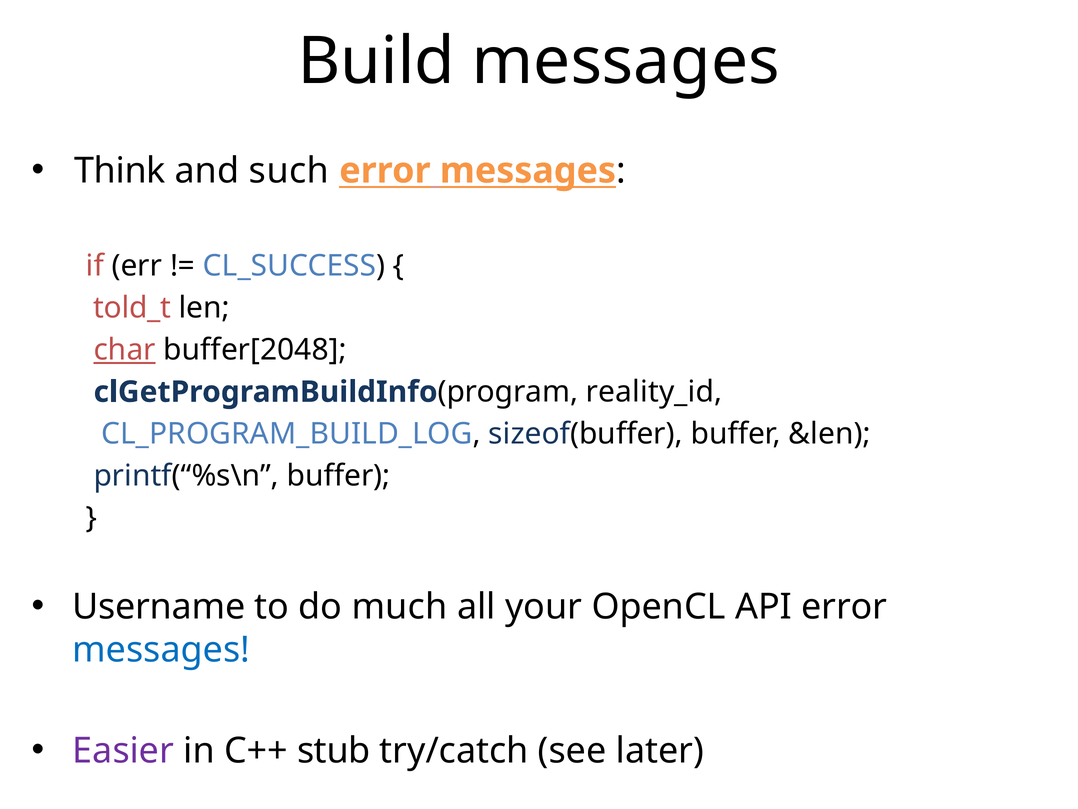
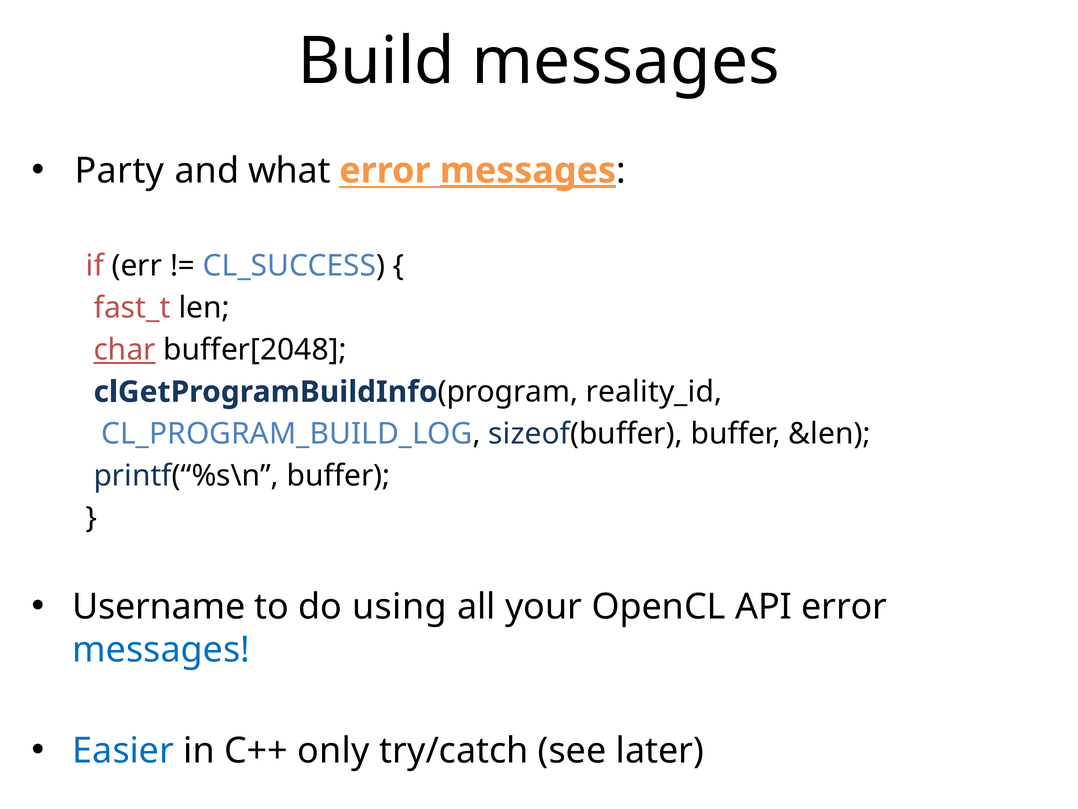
Think: Think -> Party (119, 171)
such: such -> what (289, 171)
messages underline: none -> present (528, 171)
told_t: told_t -> fast_t (132, 308)
much: much -> using (400, 607)
Easier colour: purple -> blue (123, 750)
stub: stub -> only (333, 750)
